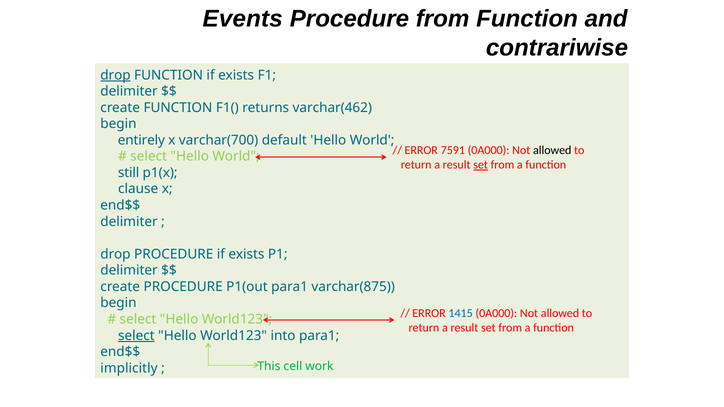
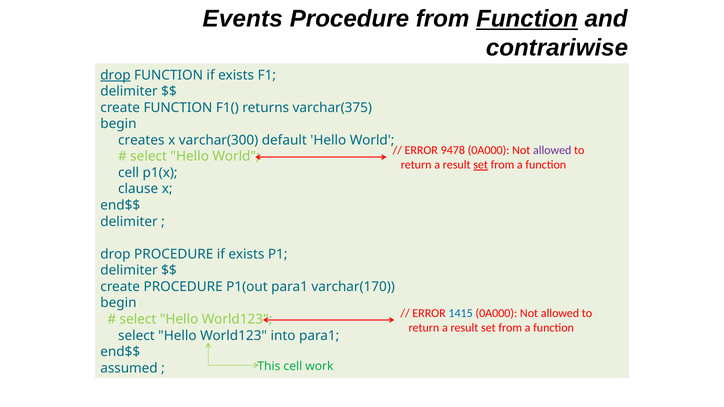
Function underline: none -> present (527, 19)
varchar(462: varchar(462 -> varchar(375 (332, 108)
entirely: entirely -> creates (141, 140)
varchar(700: varchar(700 -> varchar(300 (219, 140)
7591: 7591 -> 9478 (453, 150)
allowed colour: black -> purple (552, 150)
still: still -> cell (129, 173)
varchar(875: varchar(875 -> varchar(170 (353, 287)
select underline: present -> none (136, 336)
implicitly: implicitly -> assumed (129, 368)
